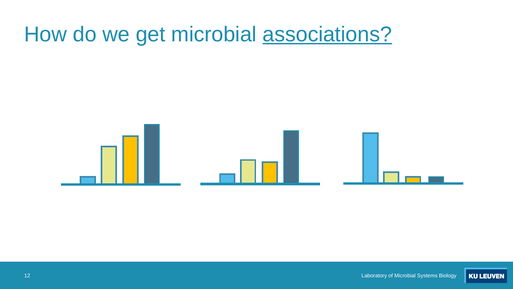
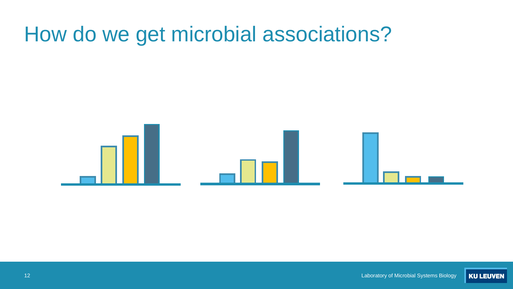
associations underline: present -> none (327, 34)
